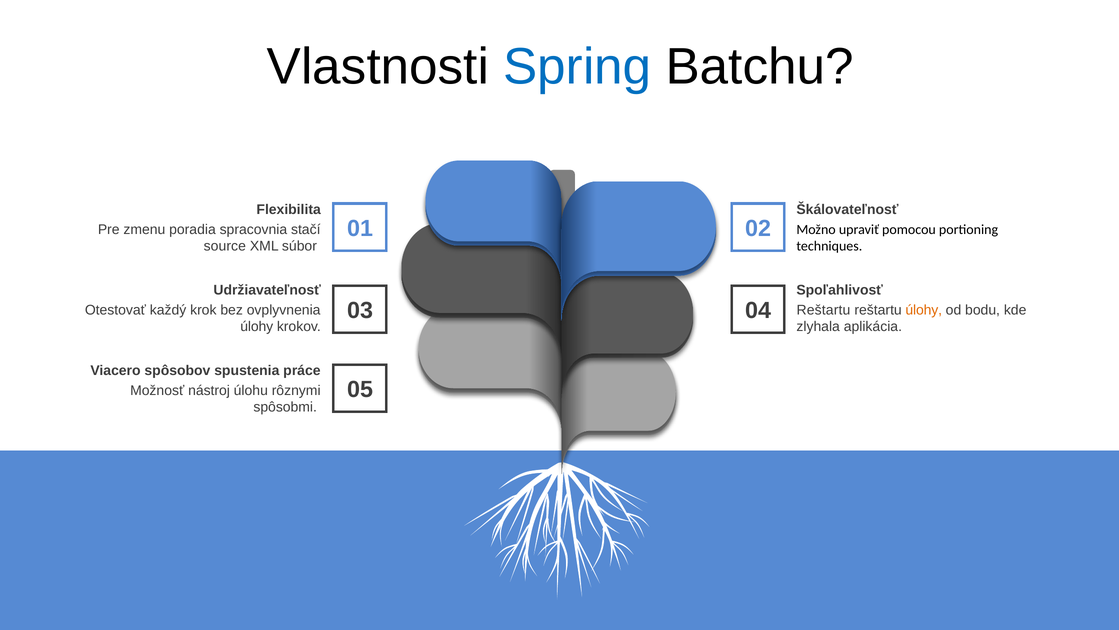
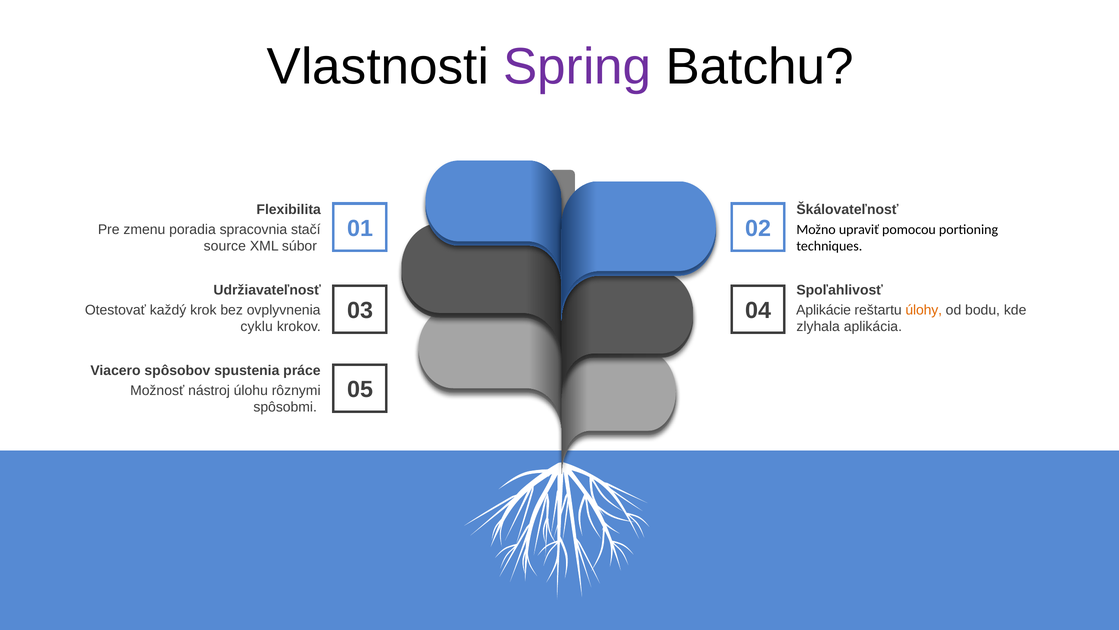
Spring colour: blue -> purple (577, 67)
04 Reštartu: Reštartu -> Aplikácie (824, 310)
úlohy: úlohy -> cyklu (257, 326)
